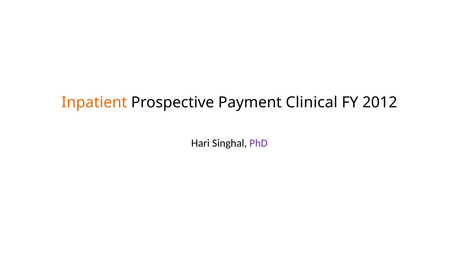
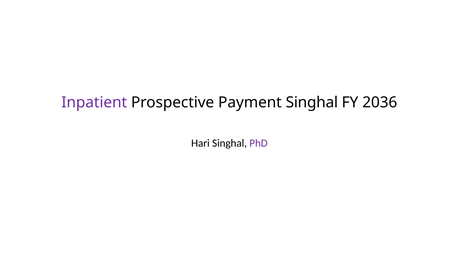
Inpatient colour: orange -> purple (94, 103)
Payment Clinical: Clinical -> Singhal (312, 103)
2012: 2012 -> 2036 (380, 103)
